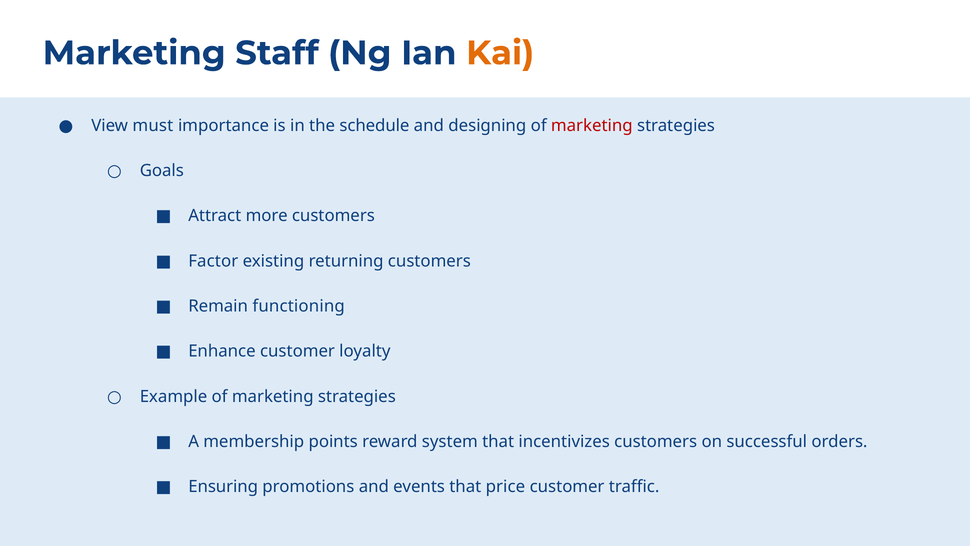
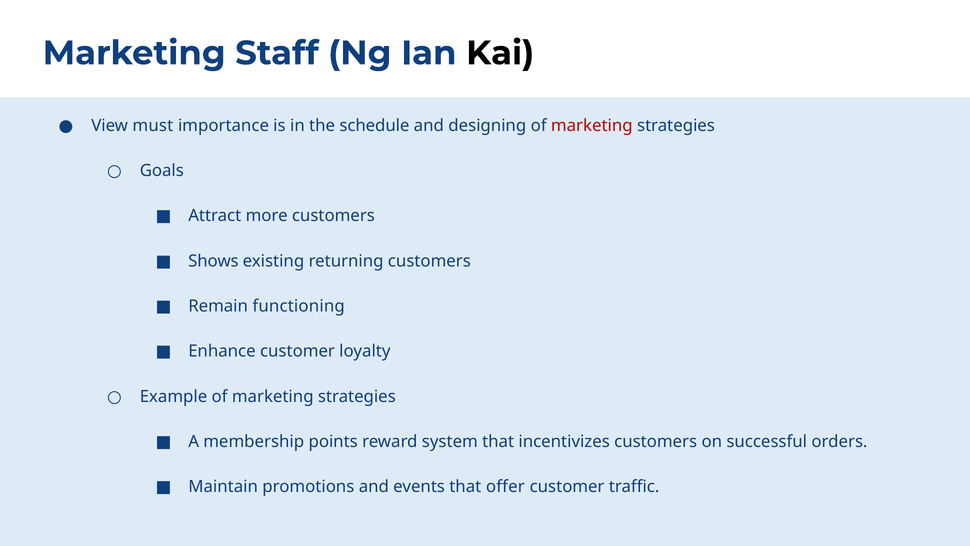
Kai colour: orange -> black (500, 53)
Factor: Factor -> Shows (213, 261)
Ensuring: Ensuring -> Maintain (223, 487)
price: price -> offer (505, 487)
